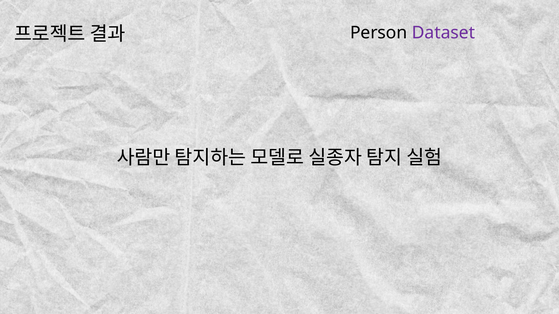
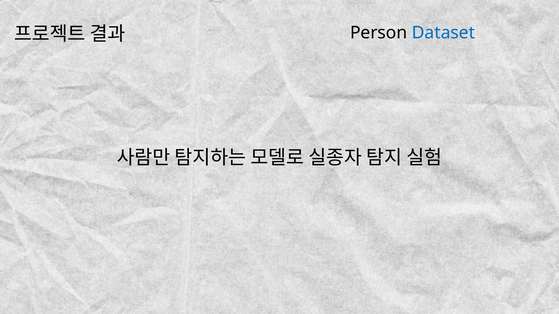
Dataset colour: purple -> blue (443, 33)
